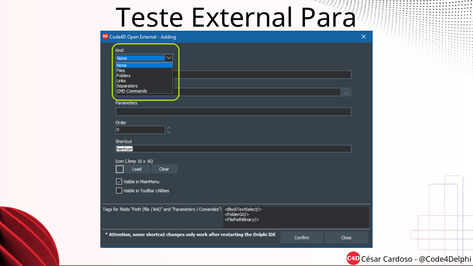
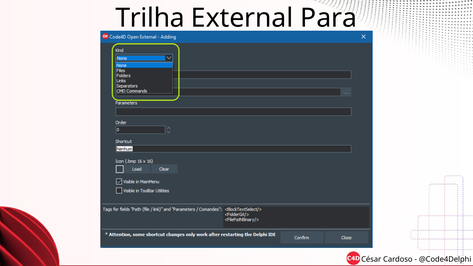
Teste: Teste -> Trilha (150, 18)
